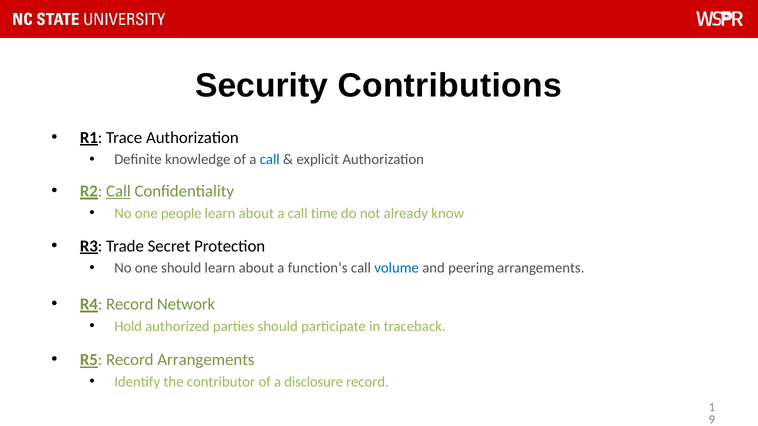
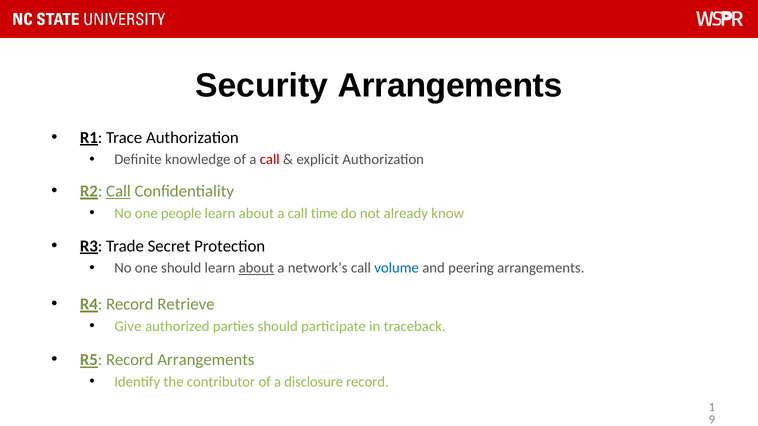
Security Contributions: Contributions -> Arrangements (450, 86)
call colour: blue -> red (270, 160)
about underline: none -> present (256, 268)
function’s: function’s -> network’s (318, 268)
Network: Network -> Retrieve (186, 304)
Hold: Hold -> Give (128, 326)
